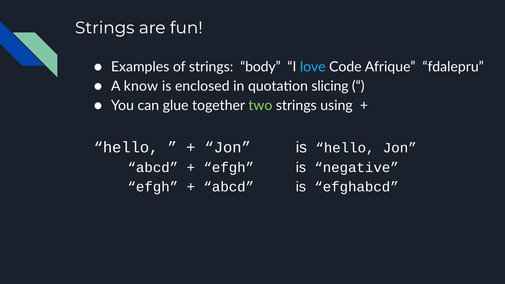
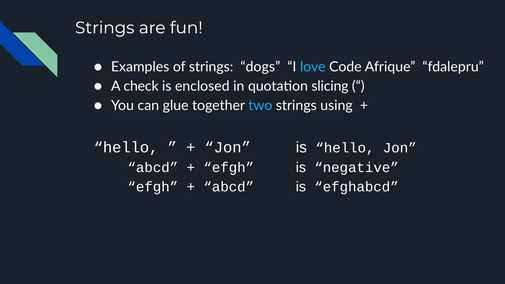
body: body -> dogs (260, 67)
know: know -> check (141, 86)
two colour: light green -> light blue (260, 106)
